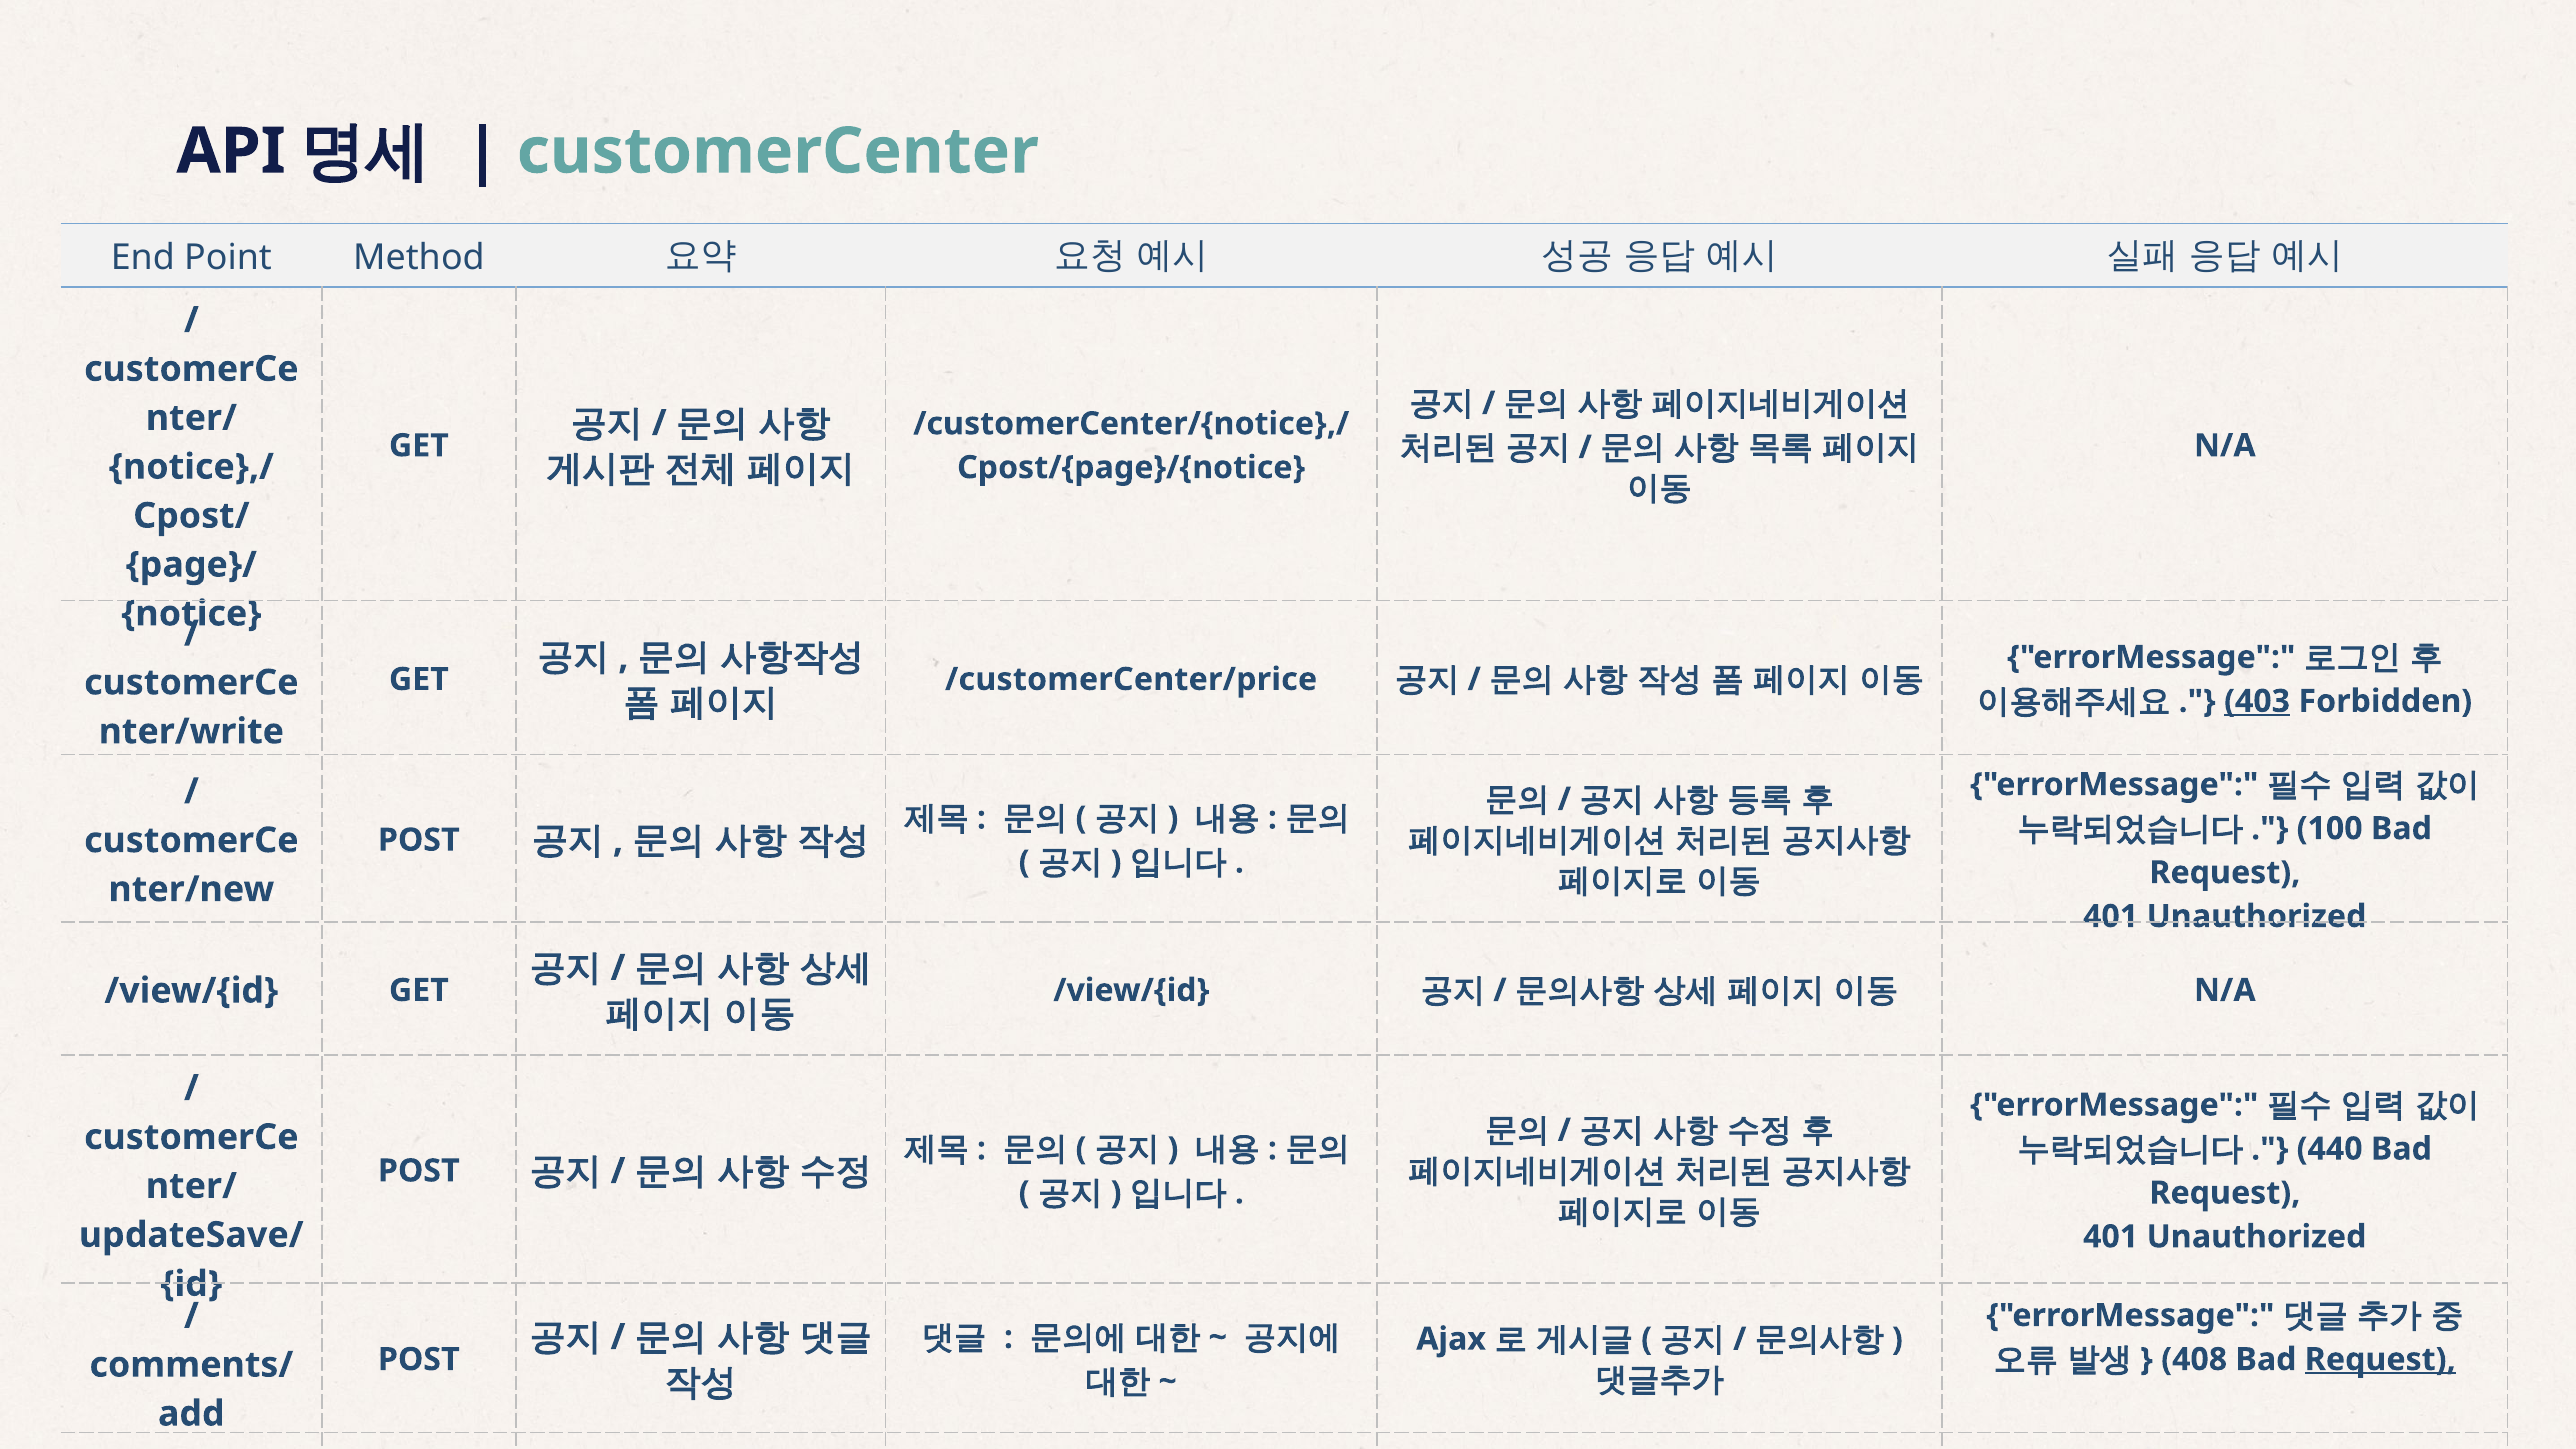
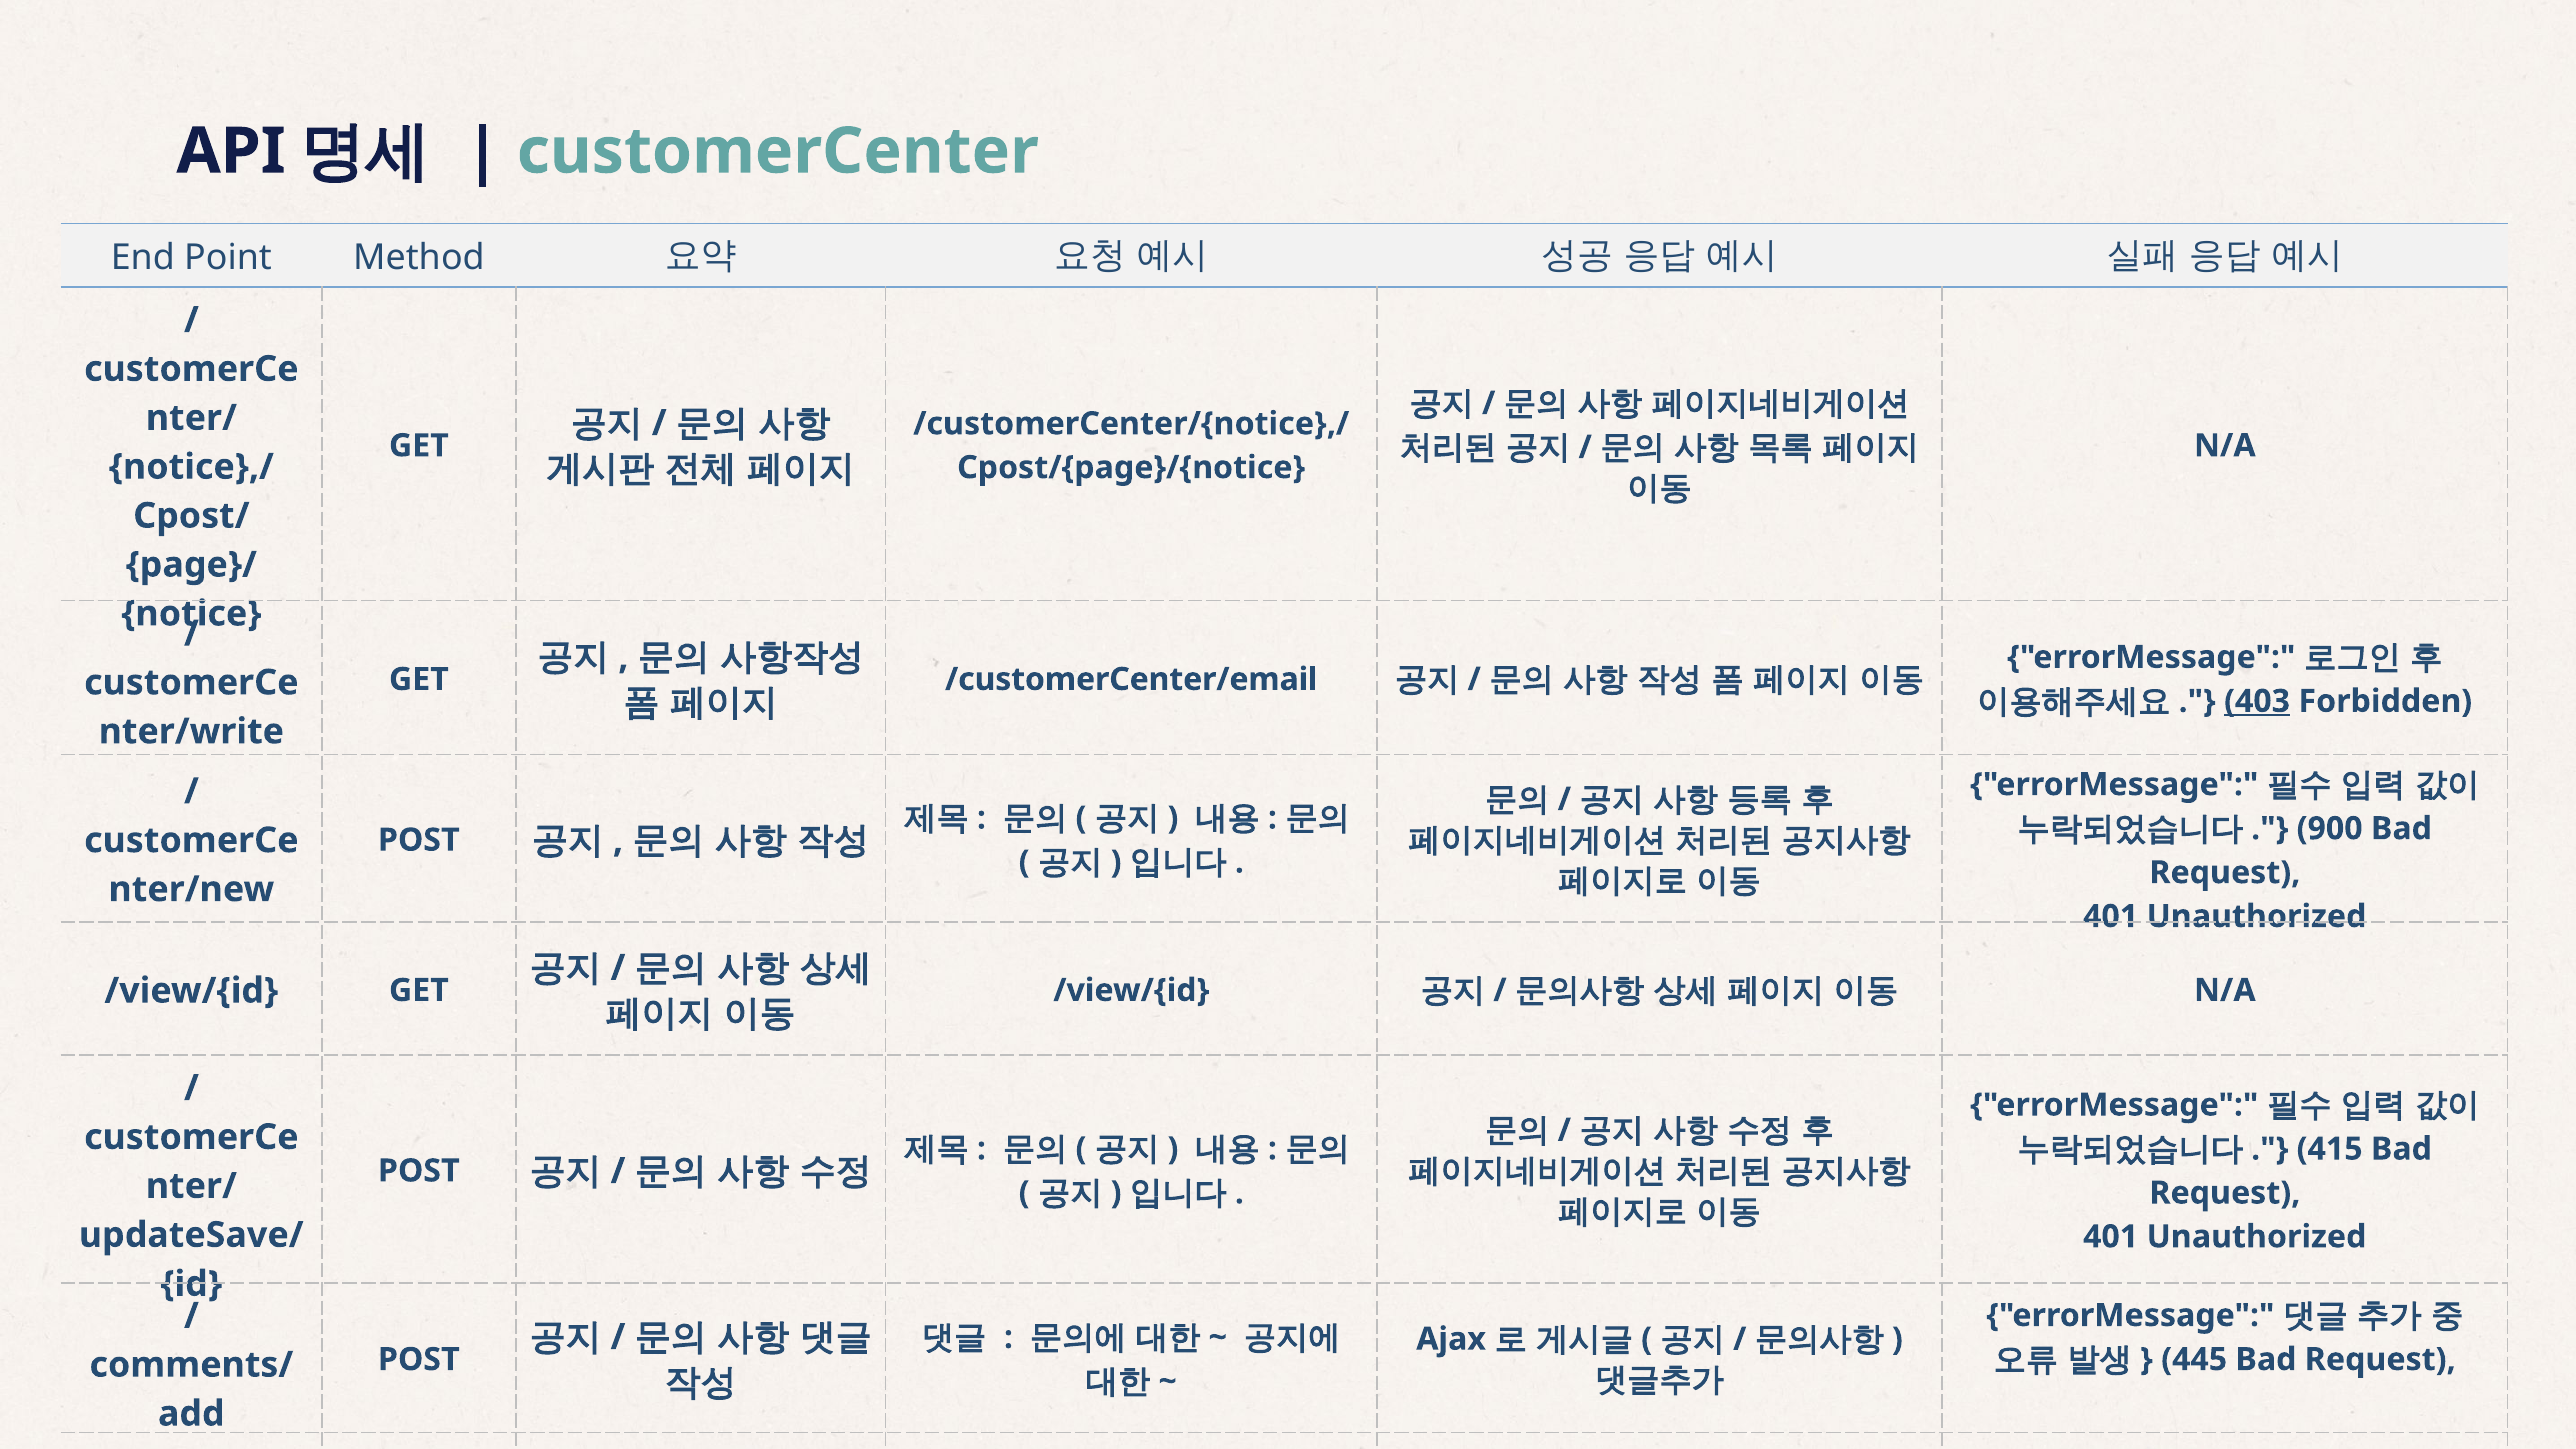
/customerCenter/price: /customerCenter/price -> /customerCenter/email (1131, 679)
100: 100 -> 900 (2330, 829)
440: 440 -> 415 (2330, 1149)
408: 408 -> 445 (2194, 1359)
Request underline: present -> none (2380, 1359)
